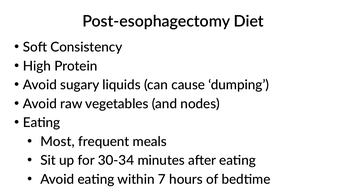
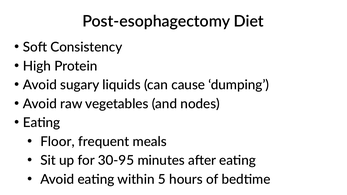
Most: Most -> Floor (58, 142)
30-34: 30-34 -> 30-95 (116, 161)
7: 7 -> 5 (162, 180)
